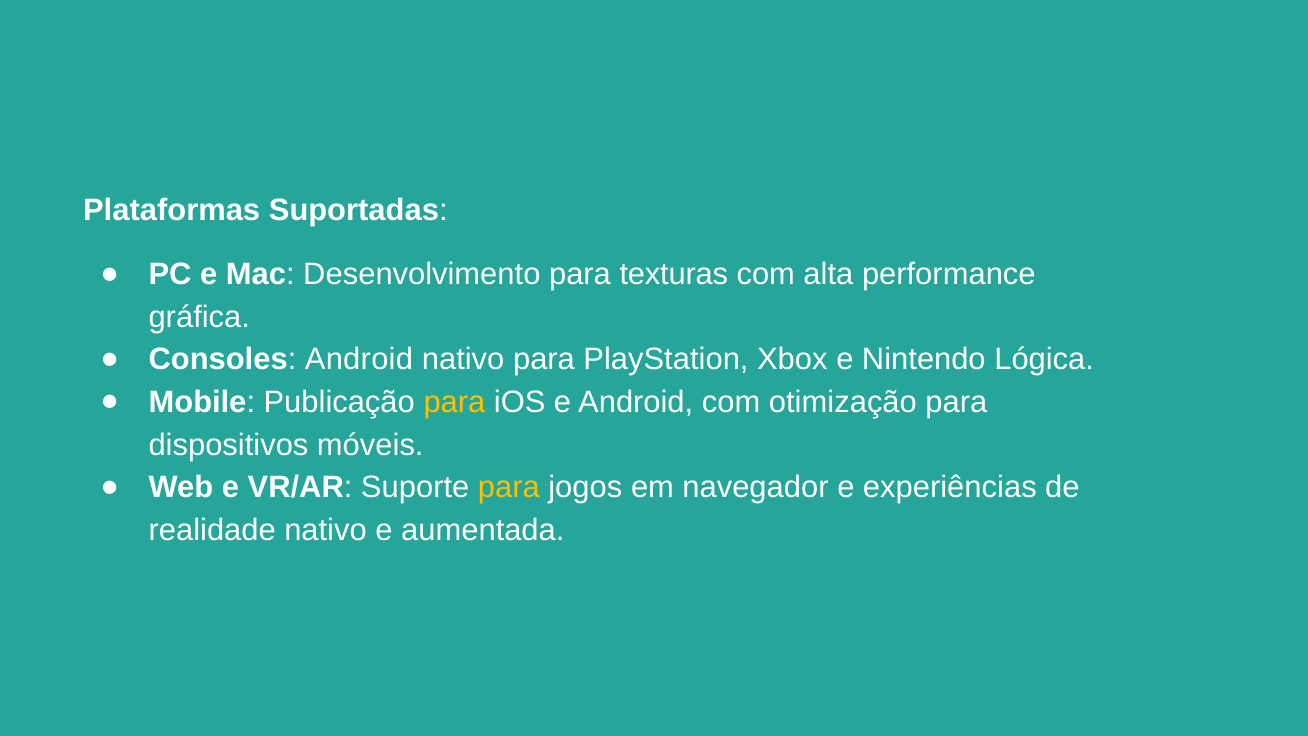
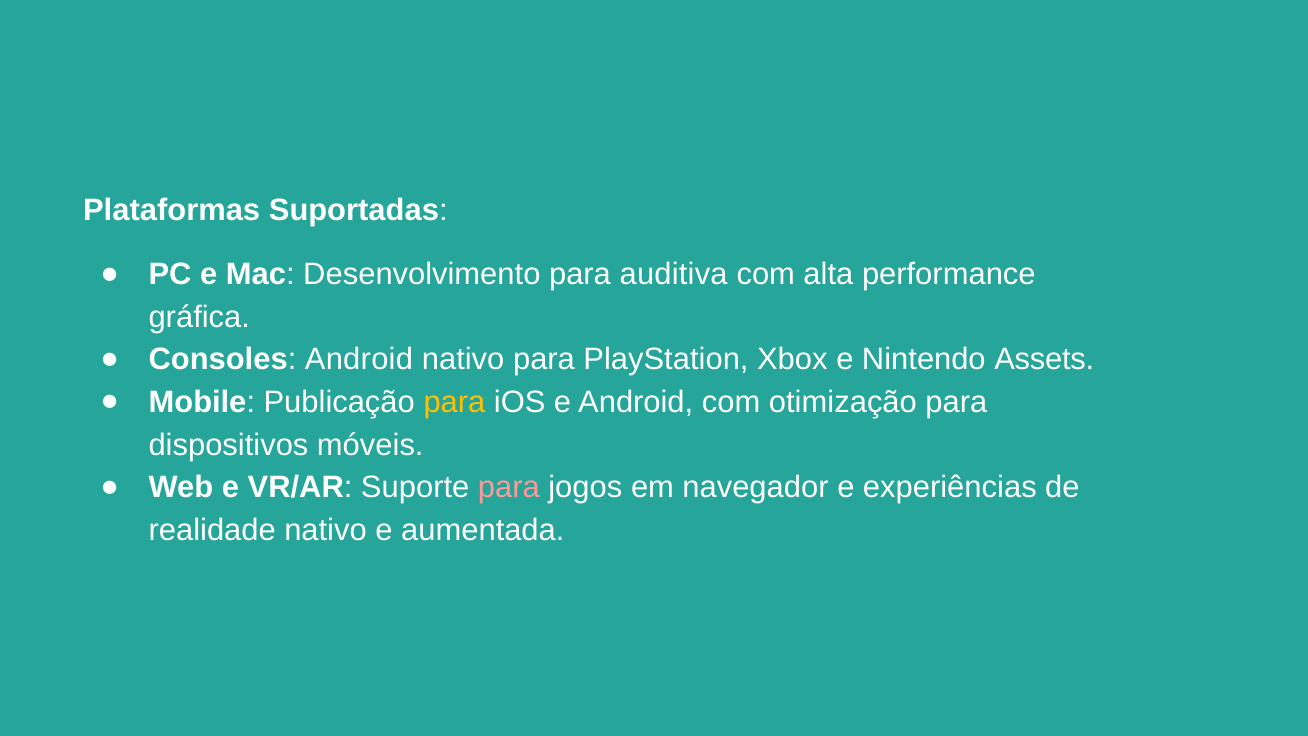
texturas: texturas -> auditiva (674, 274)
Lógica: Lógica -> Assets (1044, 360)
para colour: yellow -> pink (509, 487)
